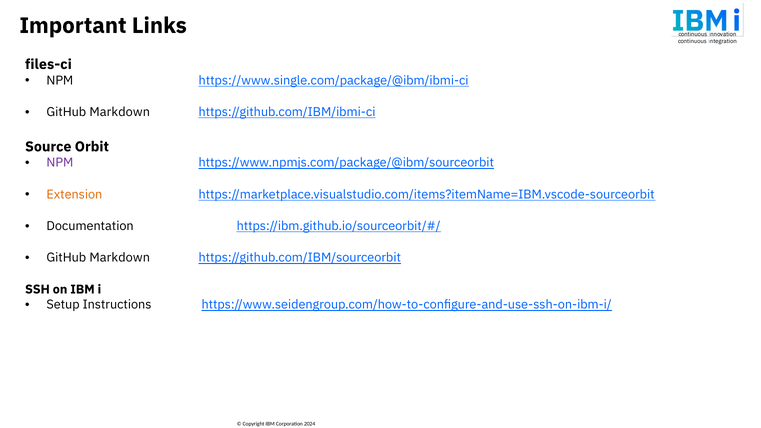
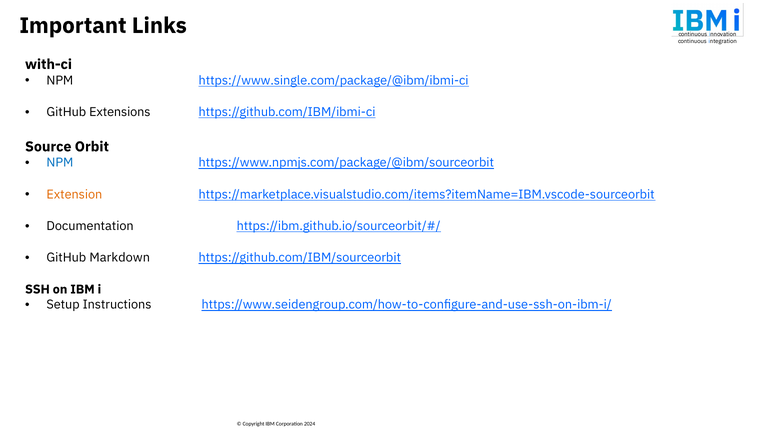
files-ci: files-ci -> with-ci (48, 64)
Markdown: Markdown -> Extensions (120, 112)
NPM colour: purple -> blue (60, 163)
